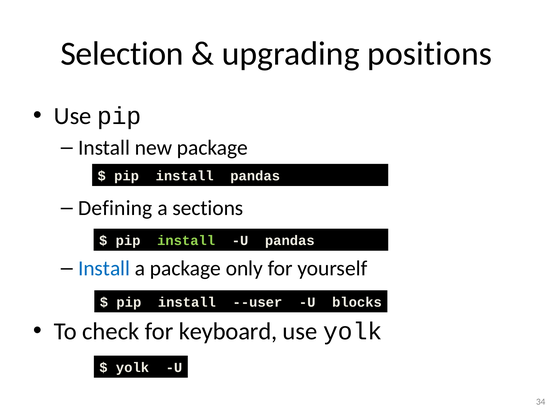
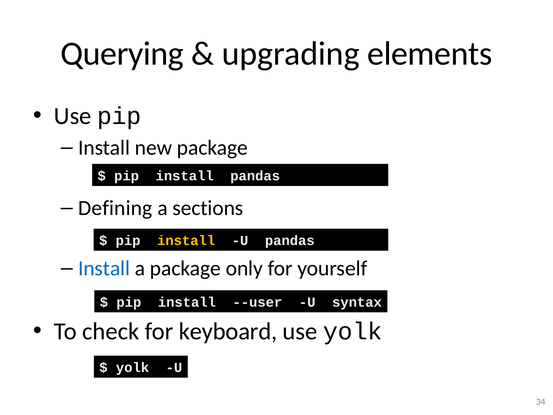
Selection: Selection -> Querying (122, 54)
positions: positions -> elements (430, 54)
install colour: light green -> yellow (186, 241)
blocks: blocks -> syntax (357, 302)
